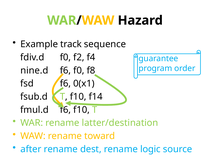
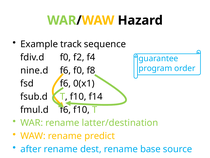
toward: toward -> predict (100, 136)
logic: logic -> base (150, 149)
